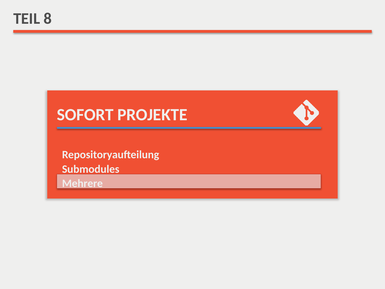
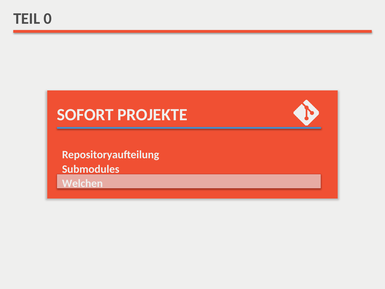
8: 8 -> 0 (48, 19)
Mehrere: Mehrere -> Welchen (82, 183)
